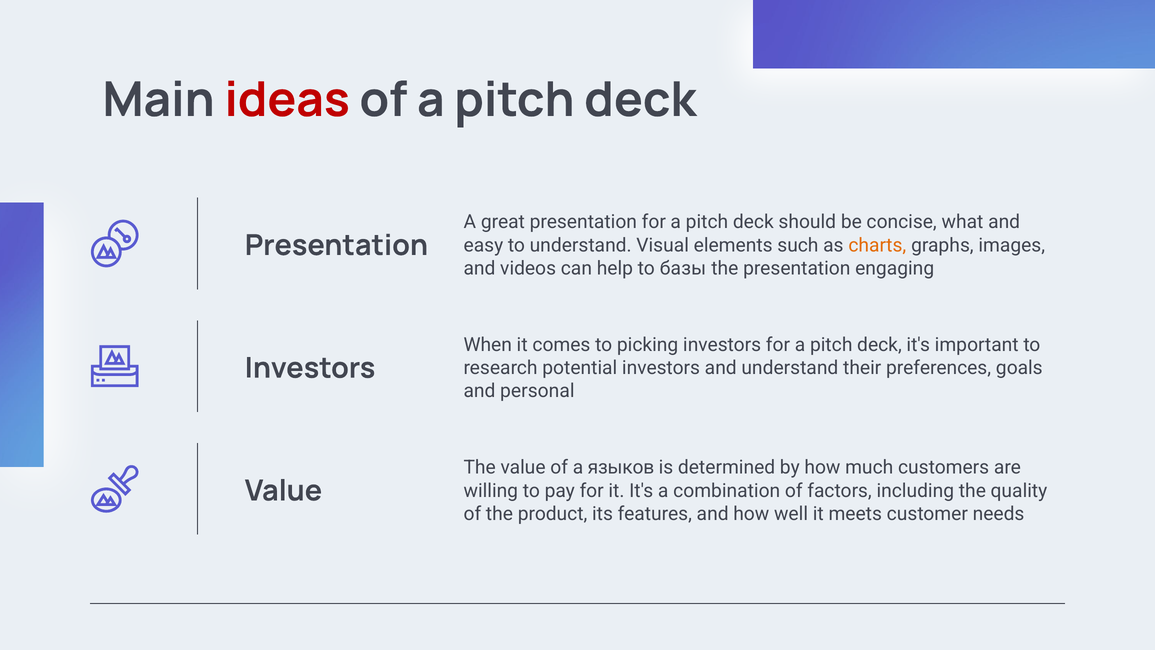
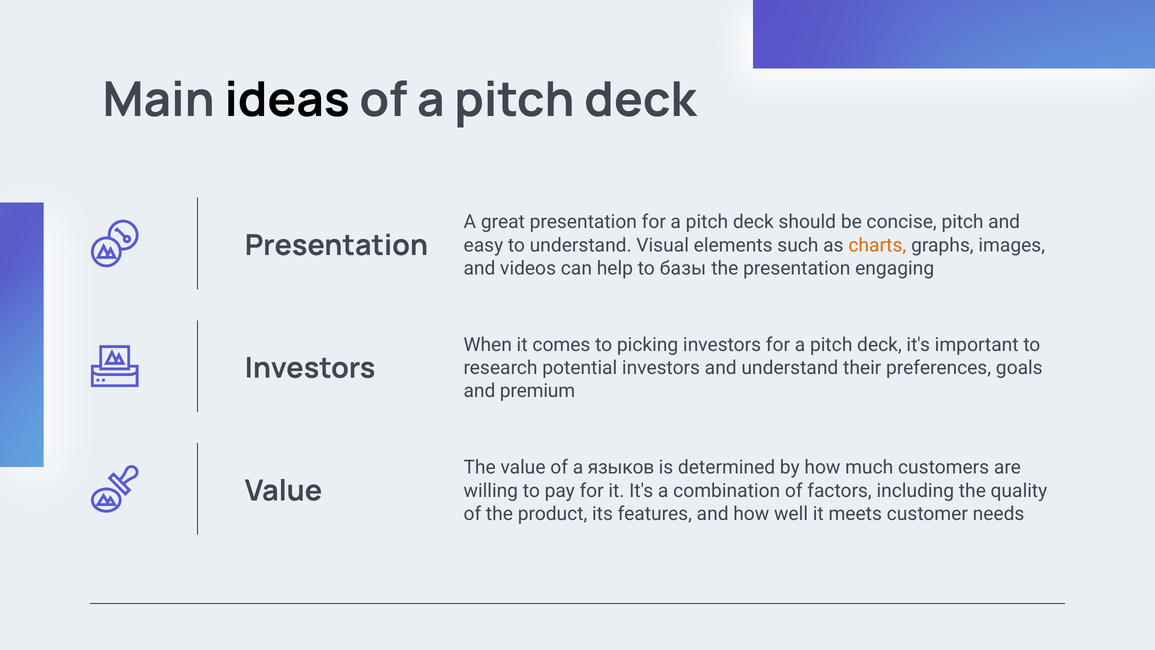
ideas colour: red -> black (287, 100)
concise what: what -> pitch (963, 222)
personal: personal -> premium (537, 391)
